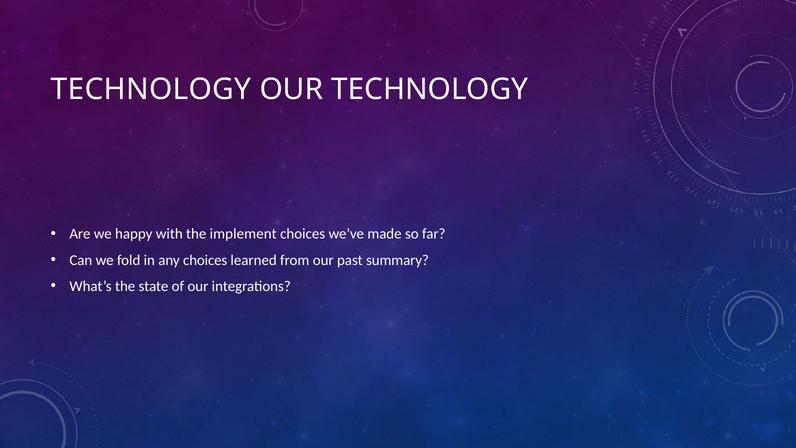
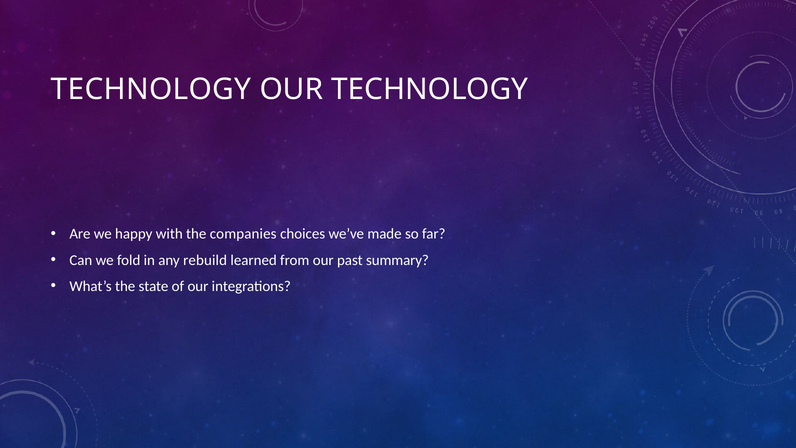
implement: implement -> companies (243, 234)
any choices: choices -> rebuild (205, 260)
